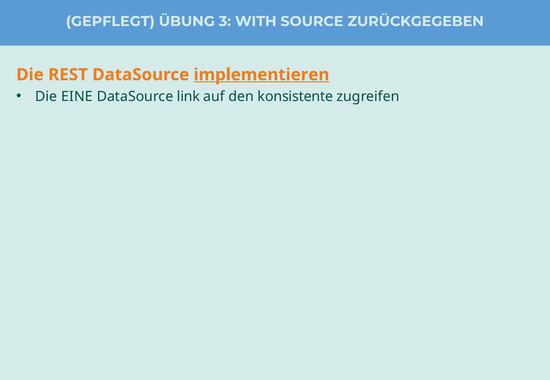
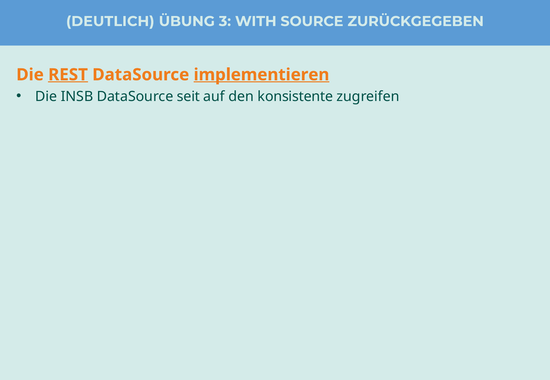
GEPFLEGT: GEPFLEGT -> DEUTLICH (110, 21)
REST underline: none -> present (68, 75)
EINE: EINE -> INSB (77, 97)
link: link -> seit (188, 97)
